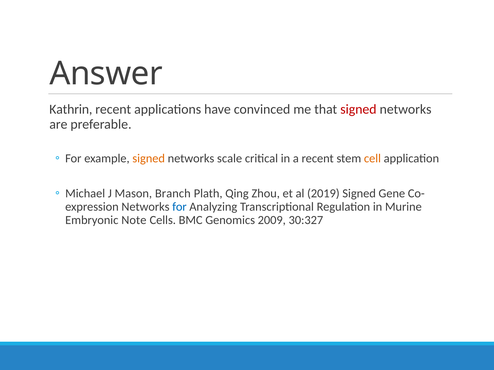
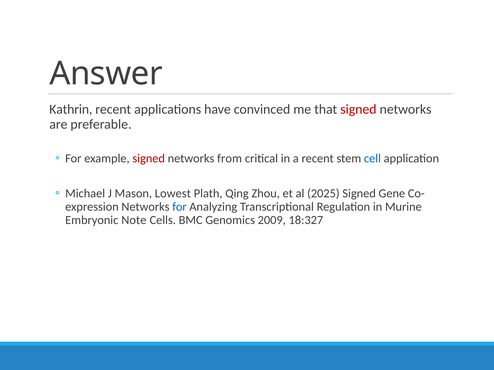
signed colour: orange -> red (149, 159)
scale: scale -> from (230, 159)
cell colour: orange -> blue (372, 159)
Branch: Branch -> Lowest (173, 194)
2019: 2019 -> 2025 (323, 194)
30:327: 30:327 -> 18:327 (306, 220)
